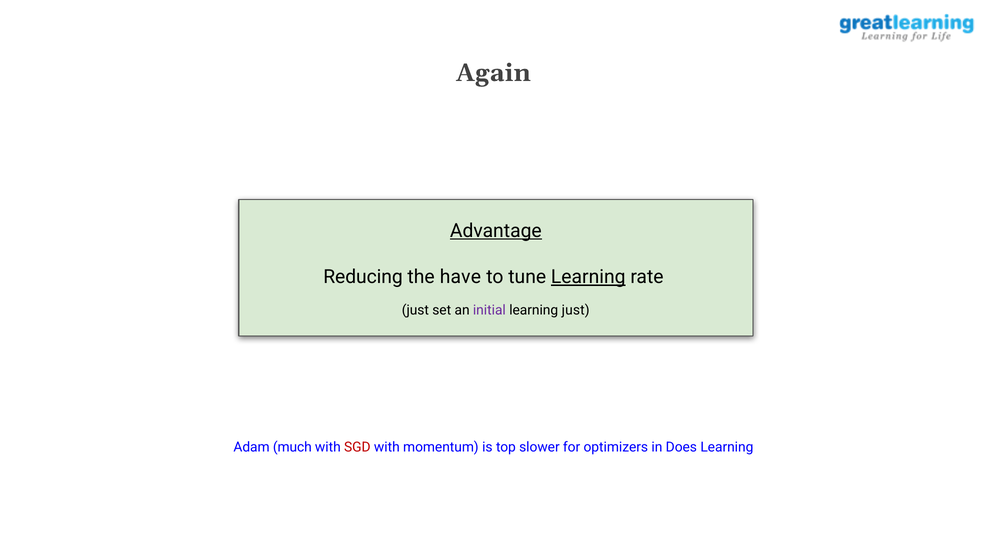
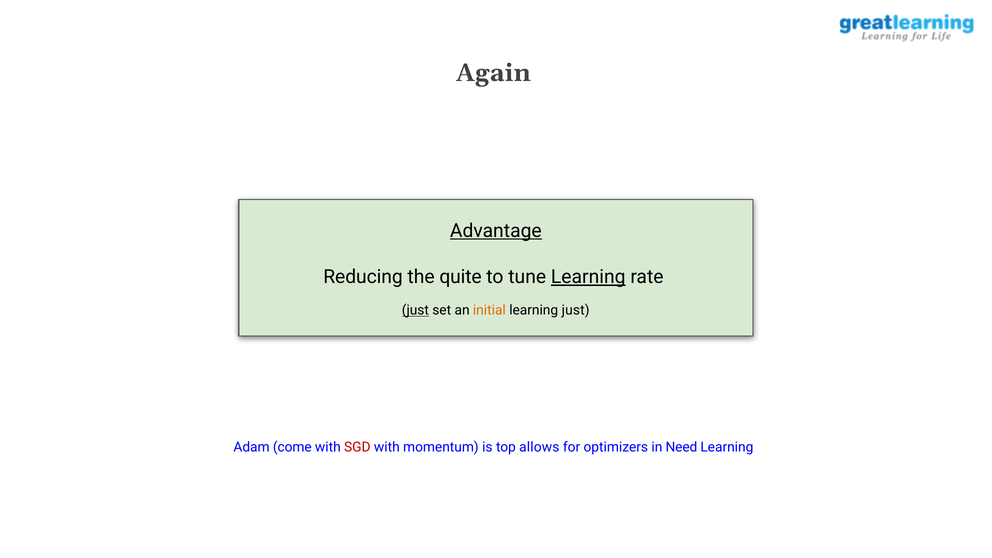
have: have -> quite (461, 277)
just underline: none -> present (415, 310)
initial colour: purple -> orange (489, 310)
much: much -> come (292, 447)
slower: slower -> allows (539, 447)
Does: Does -> Need (681, 447)
